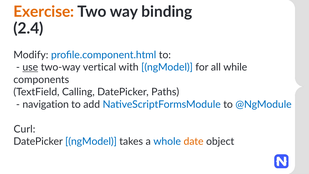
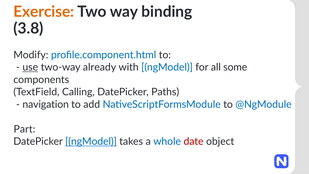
2.4: 2.4 -> 3.8 (28, 28)
vertical: vertical -> already (99, 67)
while: while -> some (235, 67)
Curl: Curl -> Part (24, 129)
ngModel underline: none -> present (91, 141)
date colour: orange -> red (194, 141)
